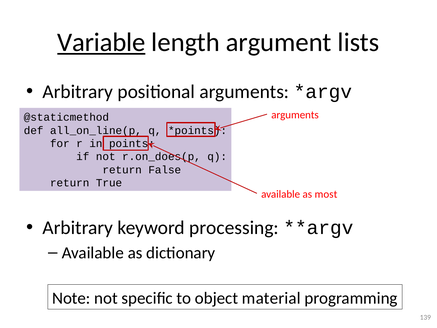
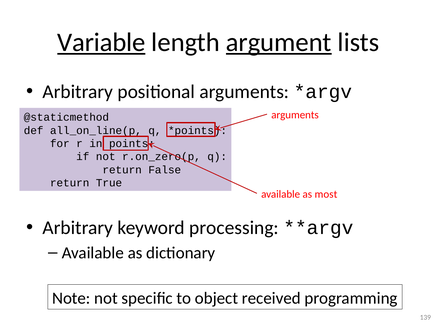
argument underline: none -> present (279, 42)
r.on_does(p: r.on_does(p -> r.on_zero(p (161, 157)
material: material -> received (271, 298)
